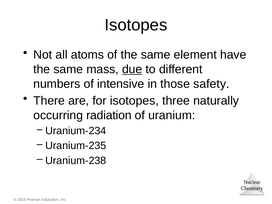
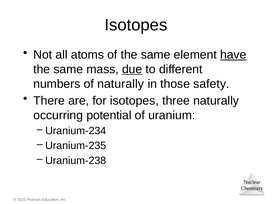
have underline: none -> present (233, 55)
of intensive: intensive -> naturally (121, 84)
radiation: radiation -> potential (109, 115)
